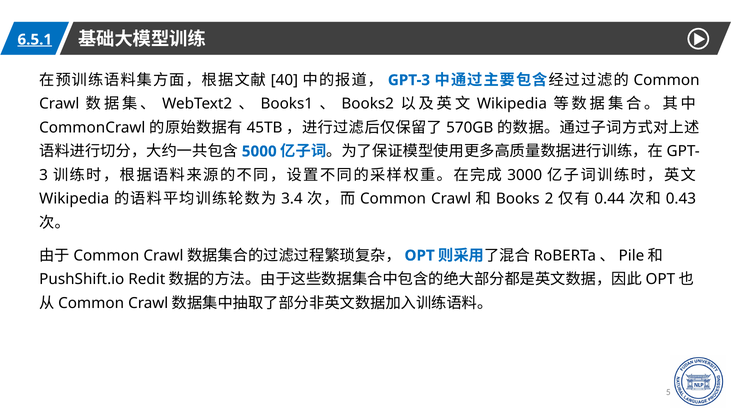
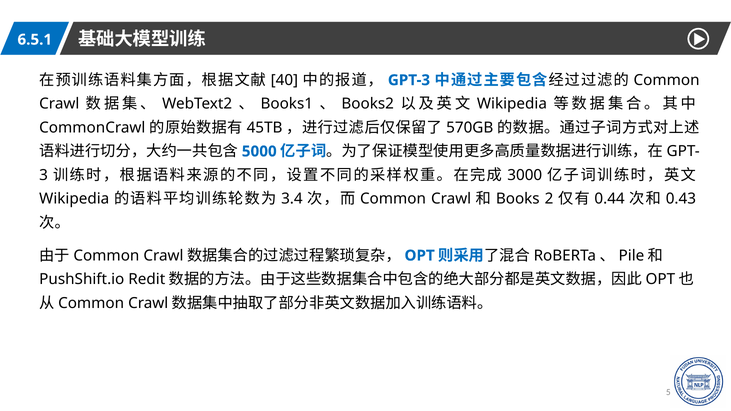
6.5.1 underline: present -> none (35, 40)
